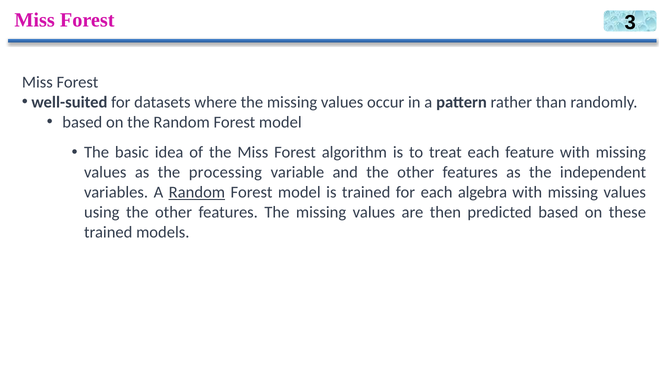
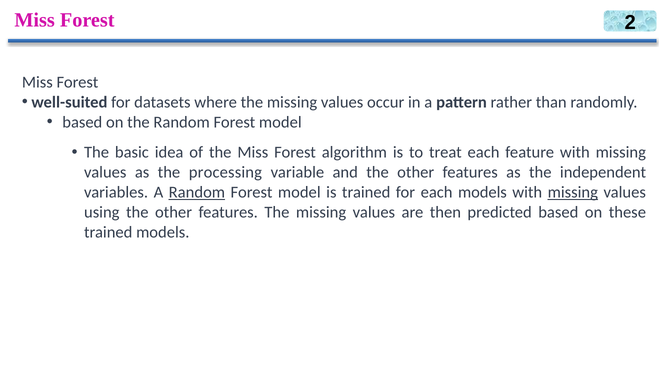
3: 3 -> 2 (630, 22)
each algebra: algebra -> models (482, 192)
missing underline: none -> present (573, 192)
